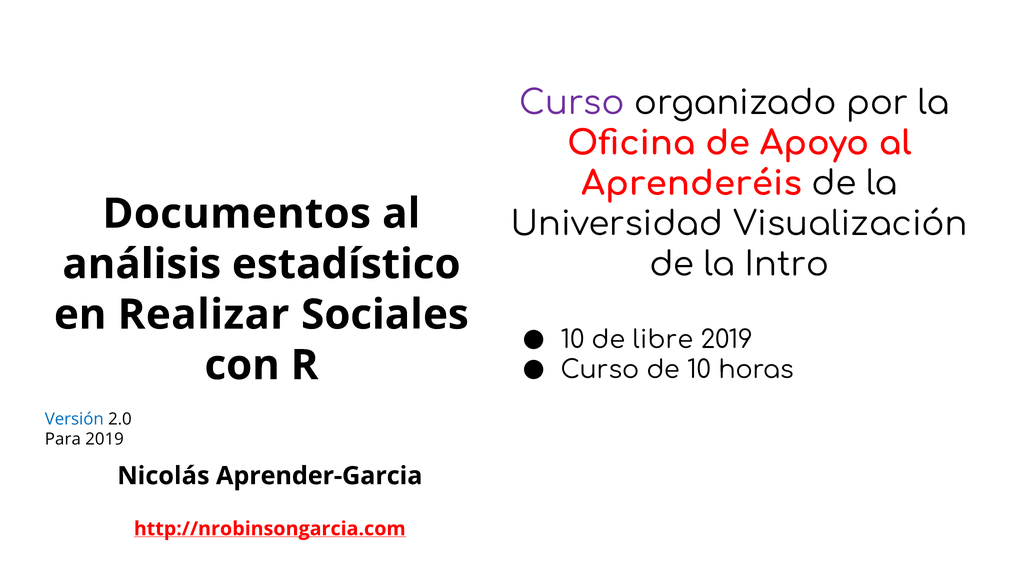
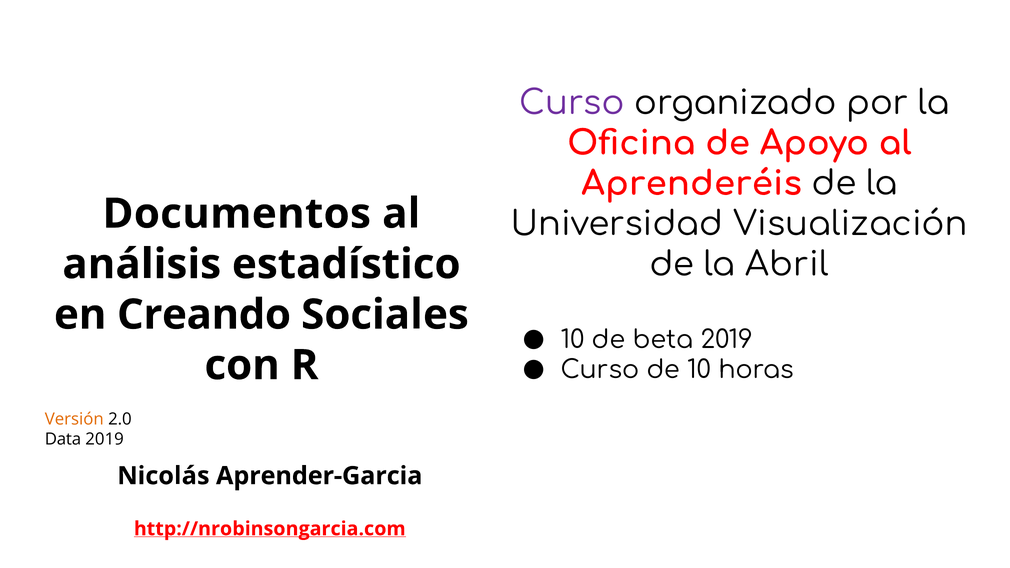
Intro: Intro -> Abril (787, 265)
Realizar: Realizar -> Creando (204, 315)
libre: libre -> beta (663, 340)
Versión colour: blue -> orange (74, 419)
Para: Para -> Data (63, 439)
